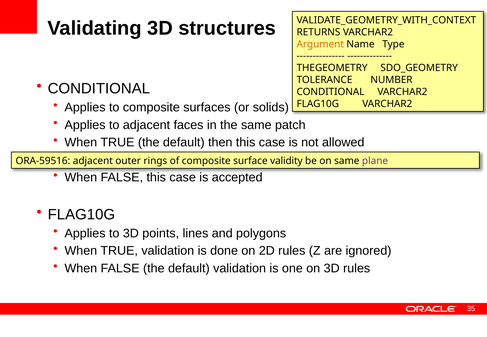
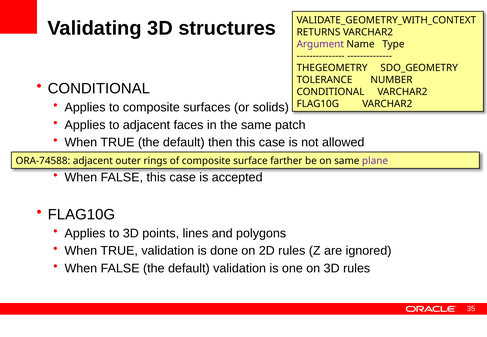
Argument colour: orange -> purple (320, 44)
ORA-59516: ORA-59516 -> ORA-74588 (43, 161)
validity: validity -> farther (286, 161)
